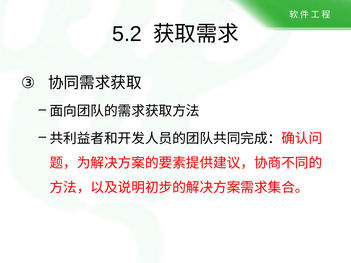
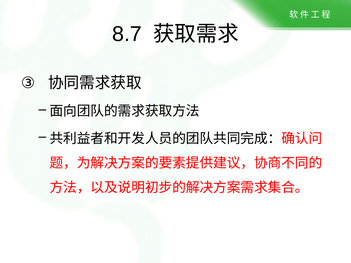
5.2: 5.2 -> 8.7 (127, 34)
